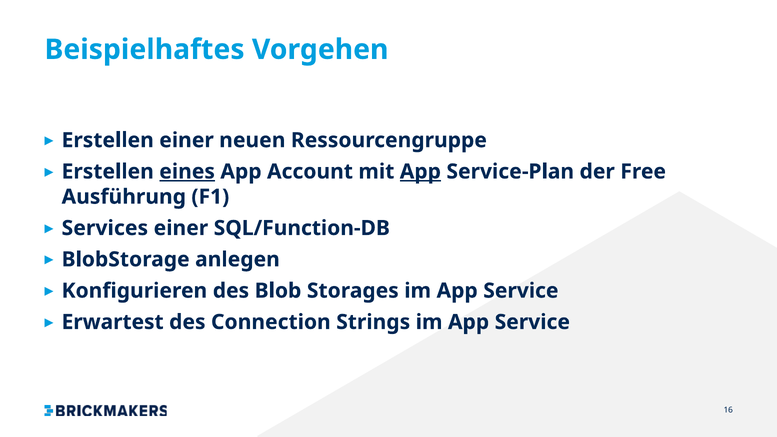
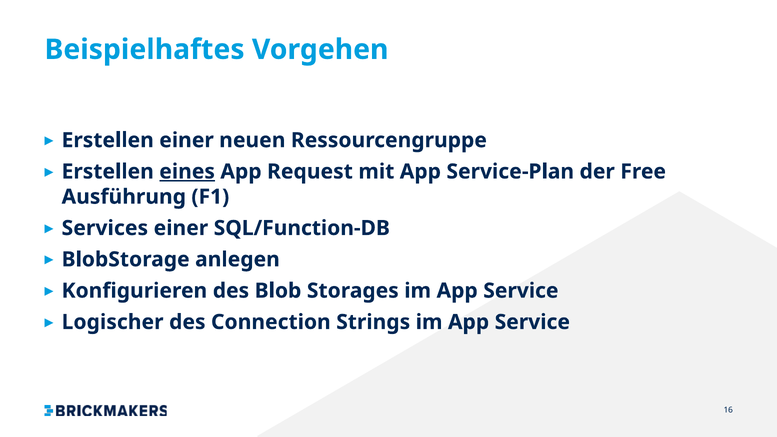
Account: Account -> Request (310, 172)
App underline: present -> none (420, 172)
Erwartest: Erwartest -> Logischer (113, 322)
